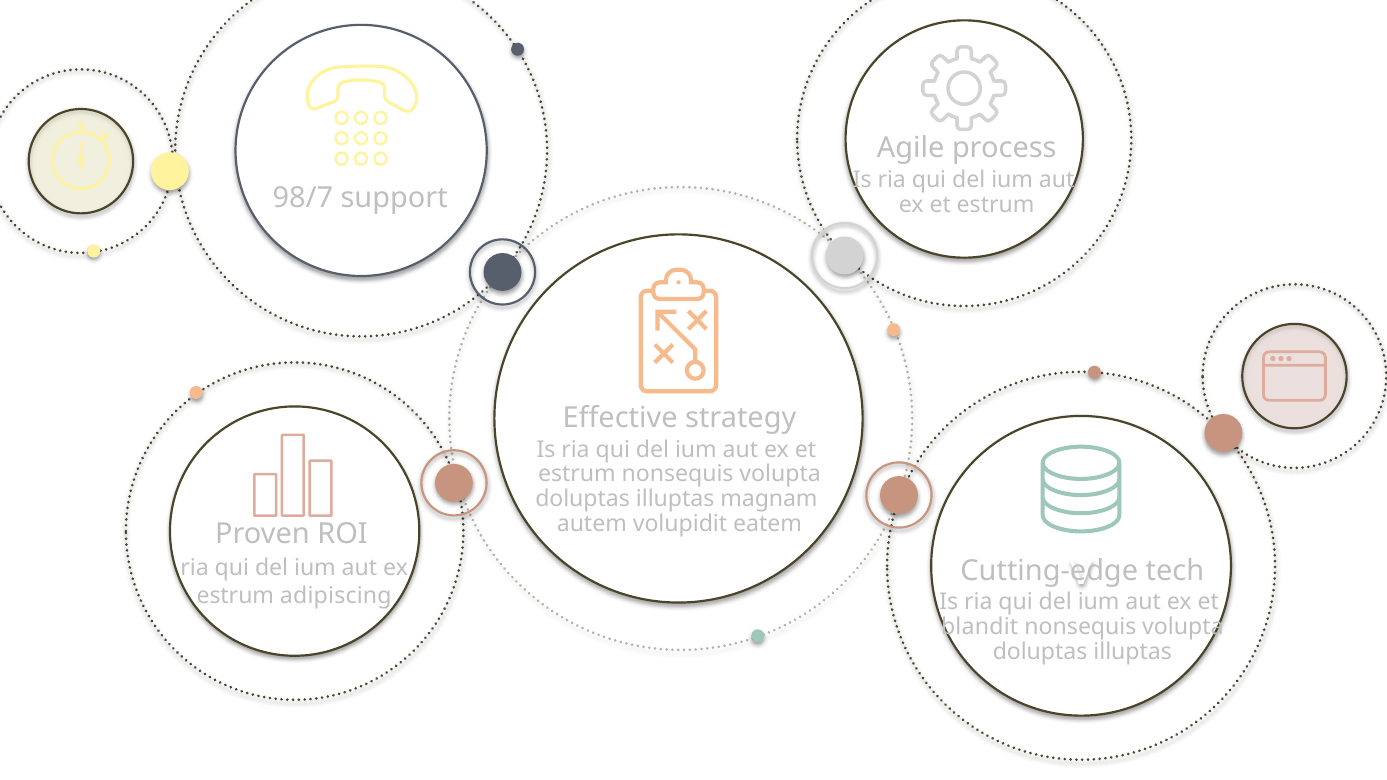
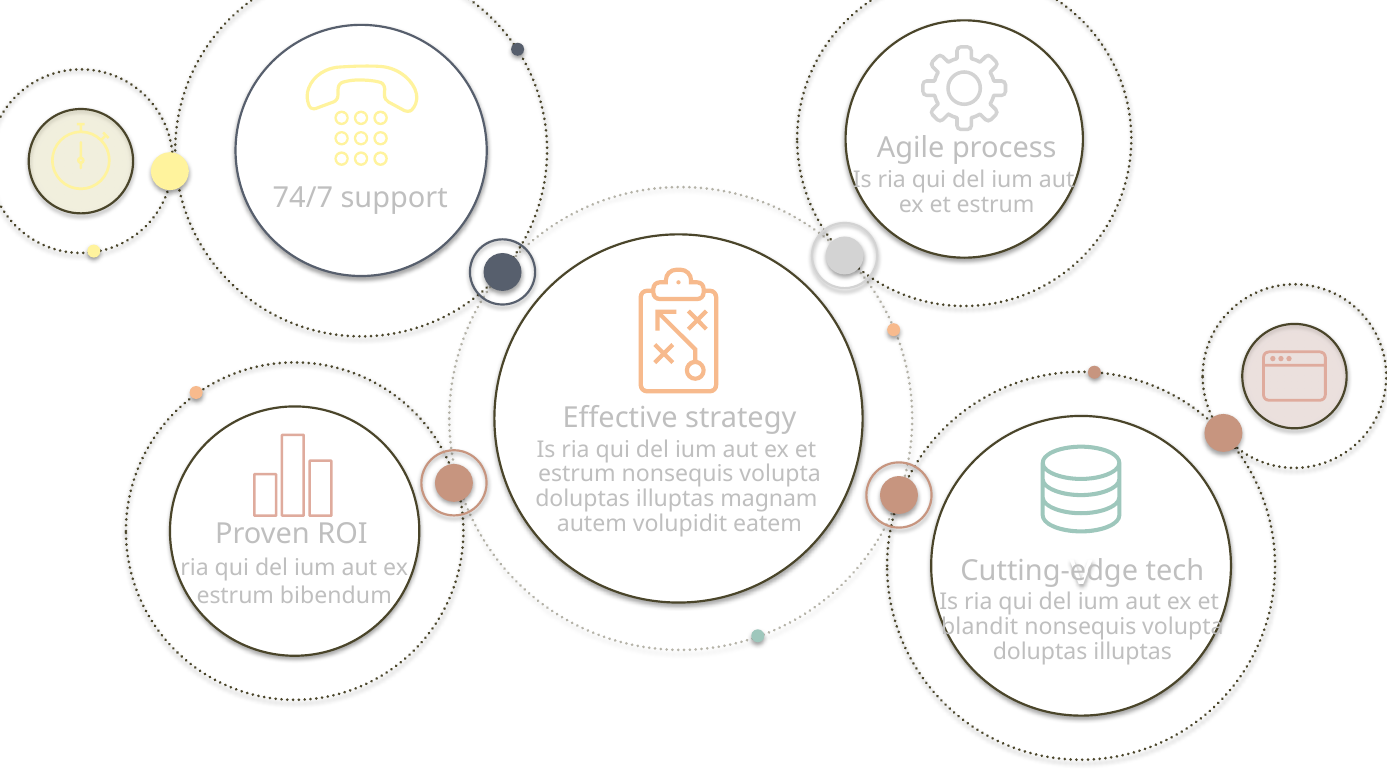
98/7: 98/7 -> 74/7 (303, 198)
adipiscing: adipiscing -> bibendum (336, 596)
